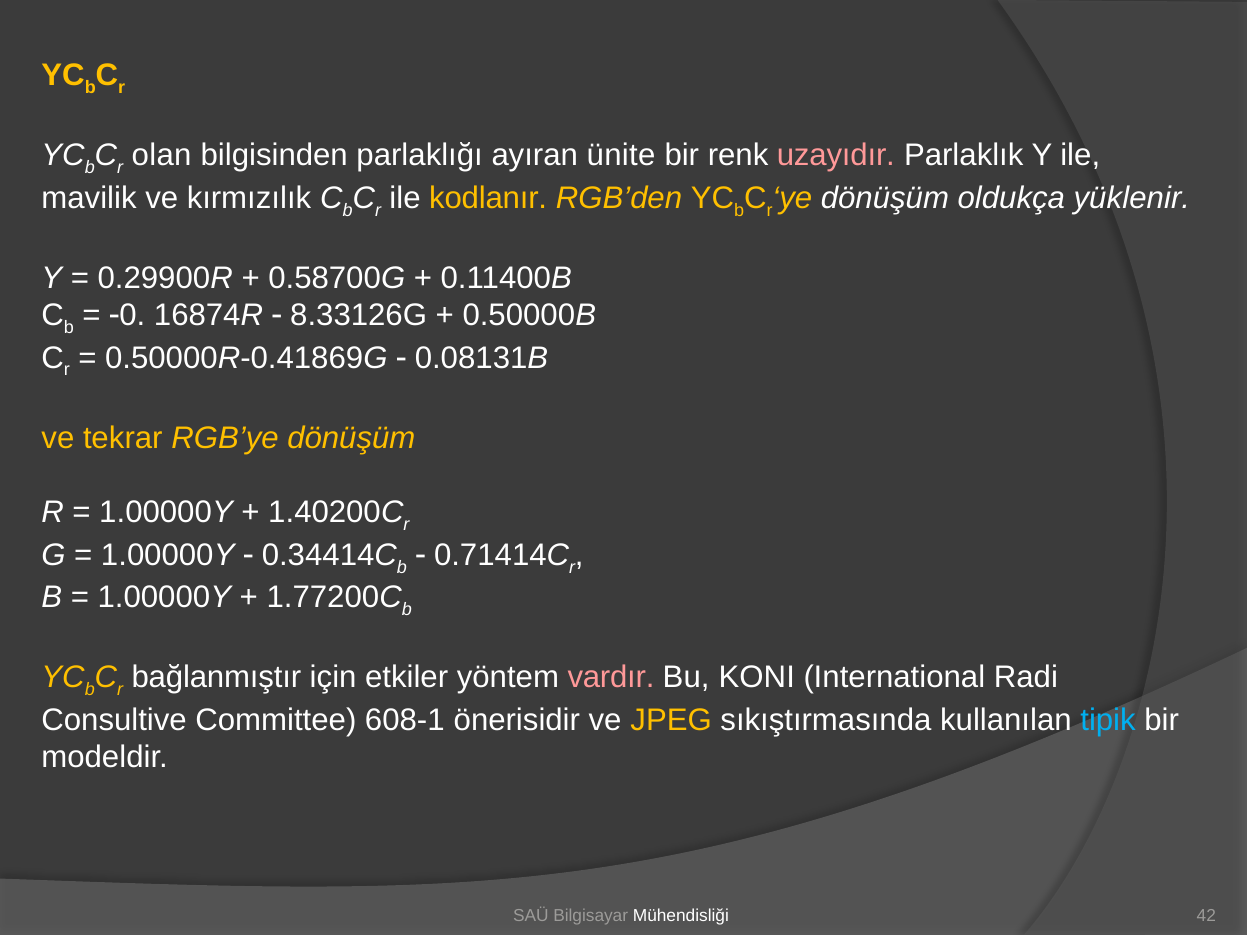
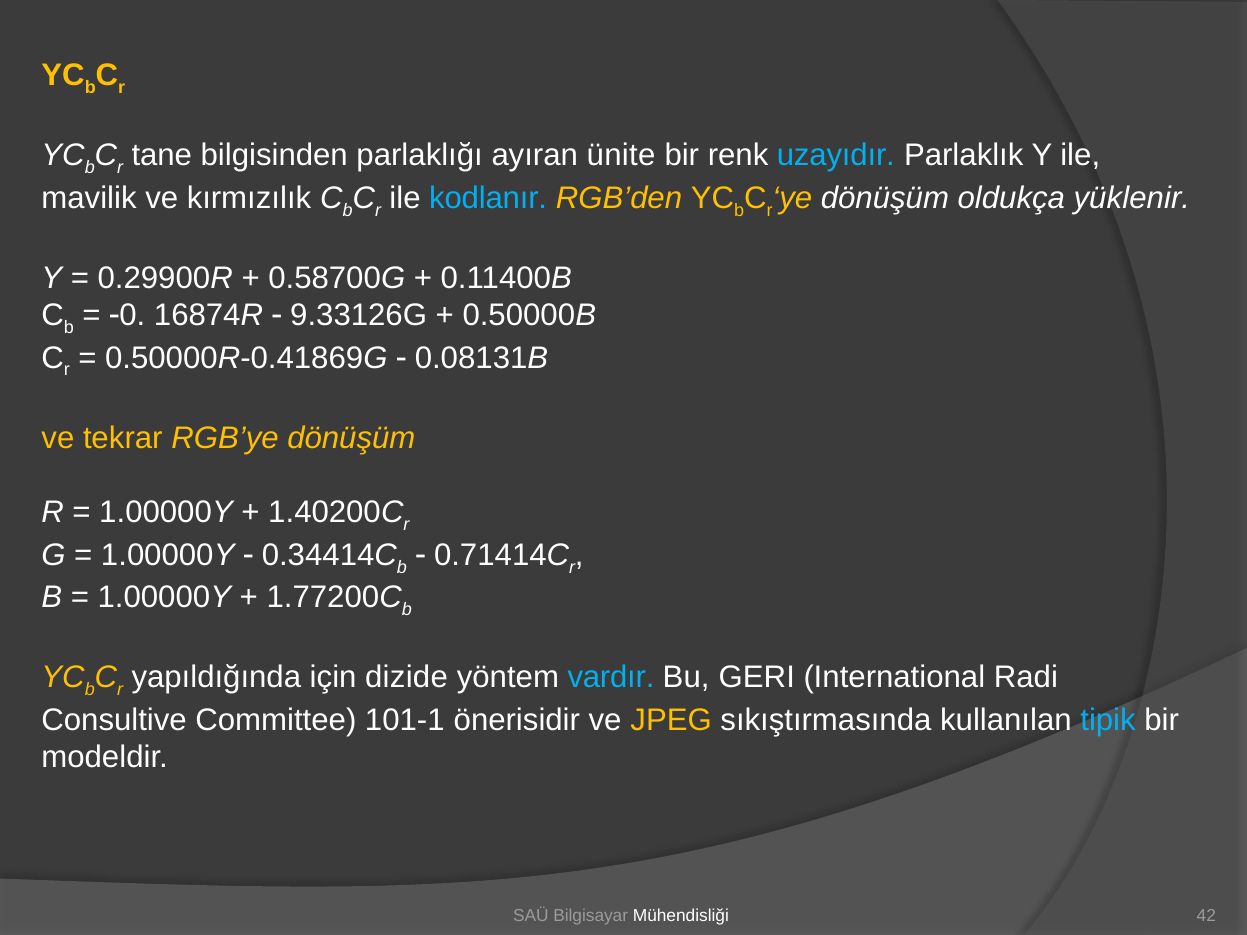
olan: olan -> tane (162, 156)
uzayıdır colour: pink -> light blue (836, 156)
kodlanır colour: yellow -> light blue (488, 198)
8.33126G: 8.33126G -> 9.33126G (359, 315)
bağlanmıştır: bağlanmıştır -> yapıldığında (216, 678)
etkiler: etkiler -> dizide (407, 678)
vardır colour: pink -> light blue (611, 678)
KONI: KONI -> GERI (757, 678)
608-1: 608-1 -> 101-1 (405, 720)
